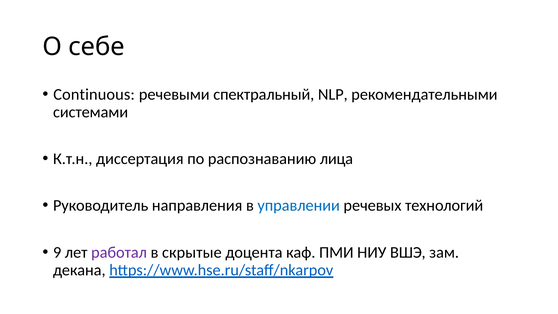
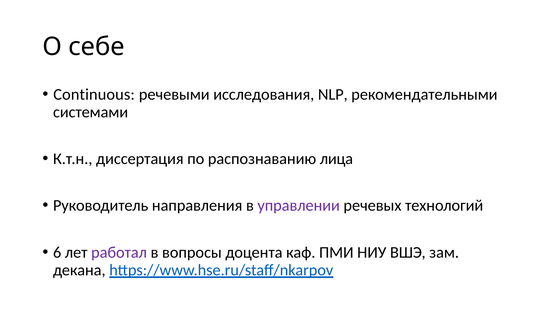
спектральный: спектральный -> исследования (264, 94)
управлении colour: blue -> purple (299, 206)
9: 9 -> 6 (57, 252)
скрытые: скрытые -> вопросы (192, 252)
